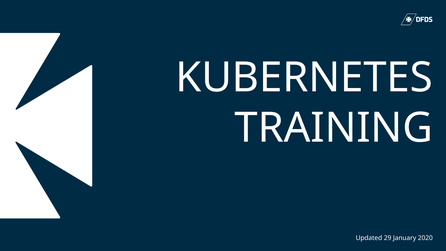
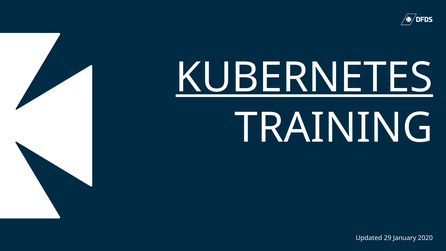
KUBERNETES underline: none -> present (304, 78)
